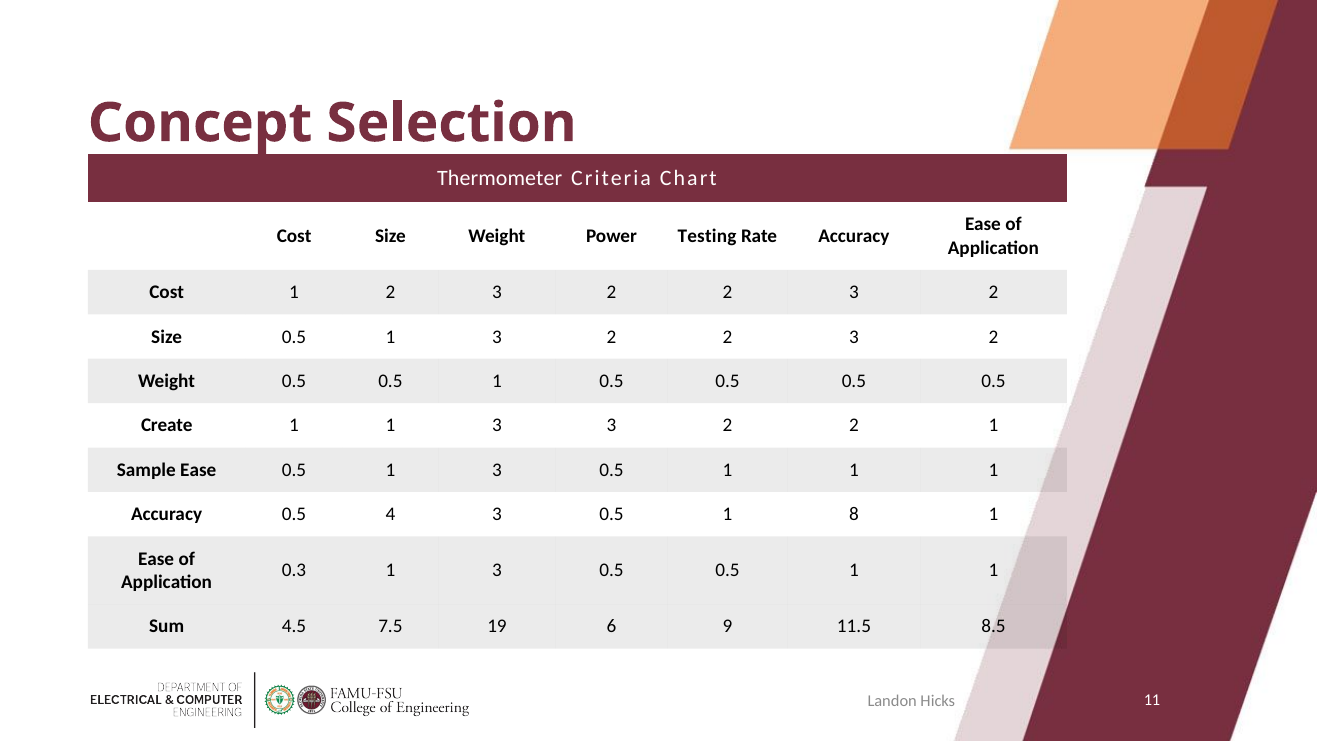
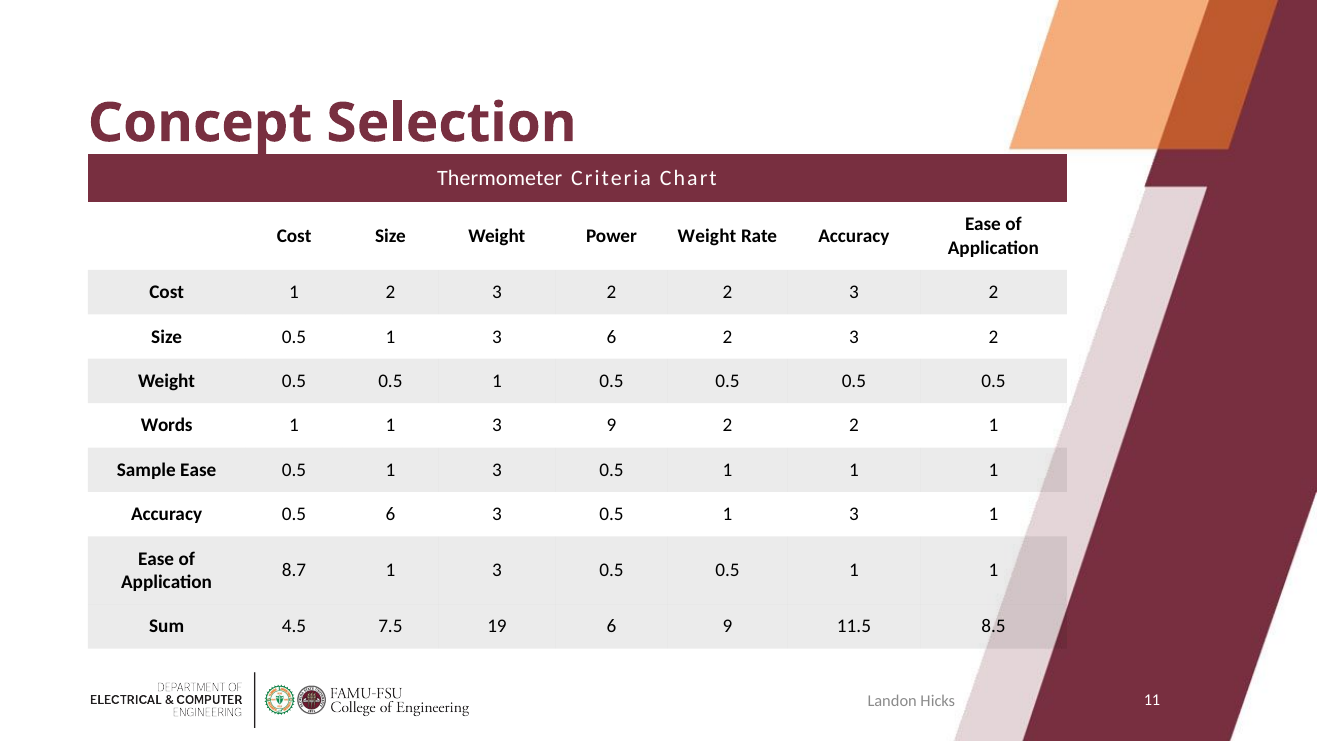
Power Testing: Testing -> Weight (707, 236)
1 3 2: 2 -> 6 (612, 337)
Create: Create -> Words (167, 425)
3 3: 3 -> 9 (612, 425)
0.5 4: 4 -> 6 (390, 514)
3 0.5 1 8: 8 -> 3 (854, 514)
0.3: 0.3 -> 8.7 (294, 570)
